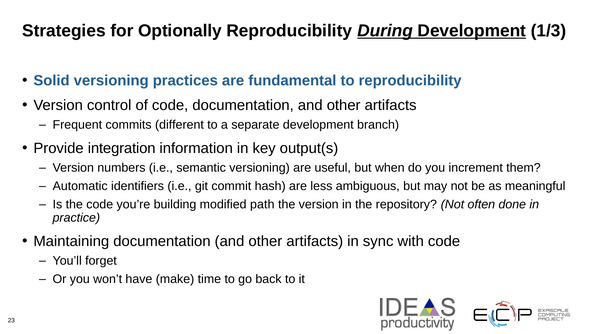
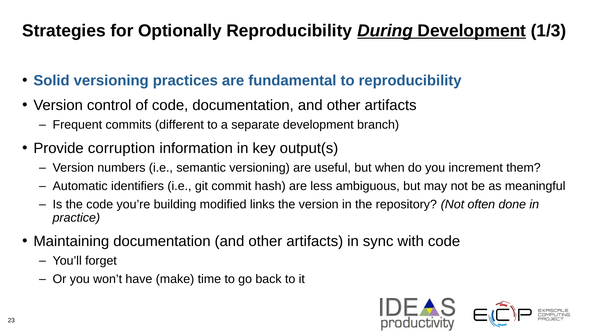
integration: integration -> corruption (122, 148)
path: path -> links (262, 204)
